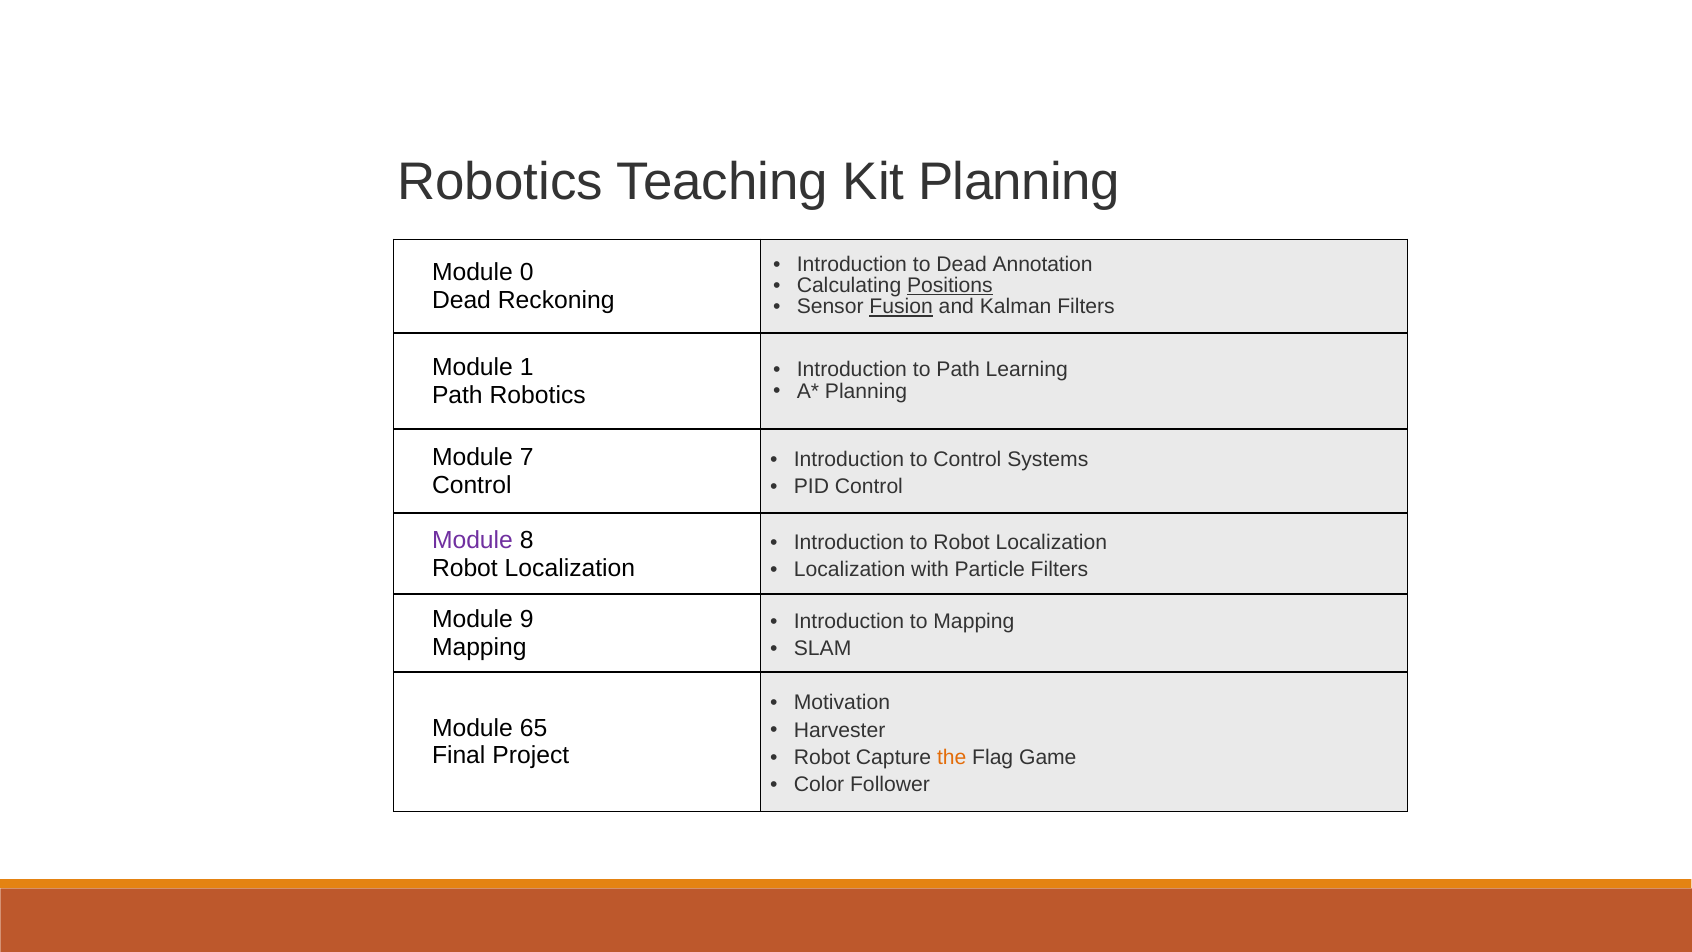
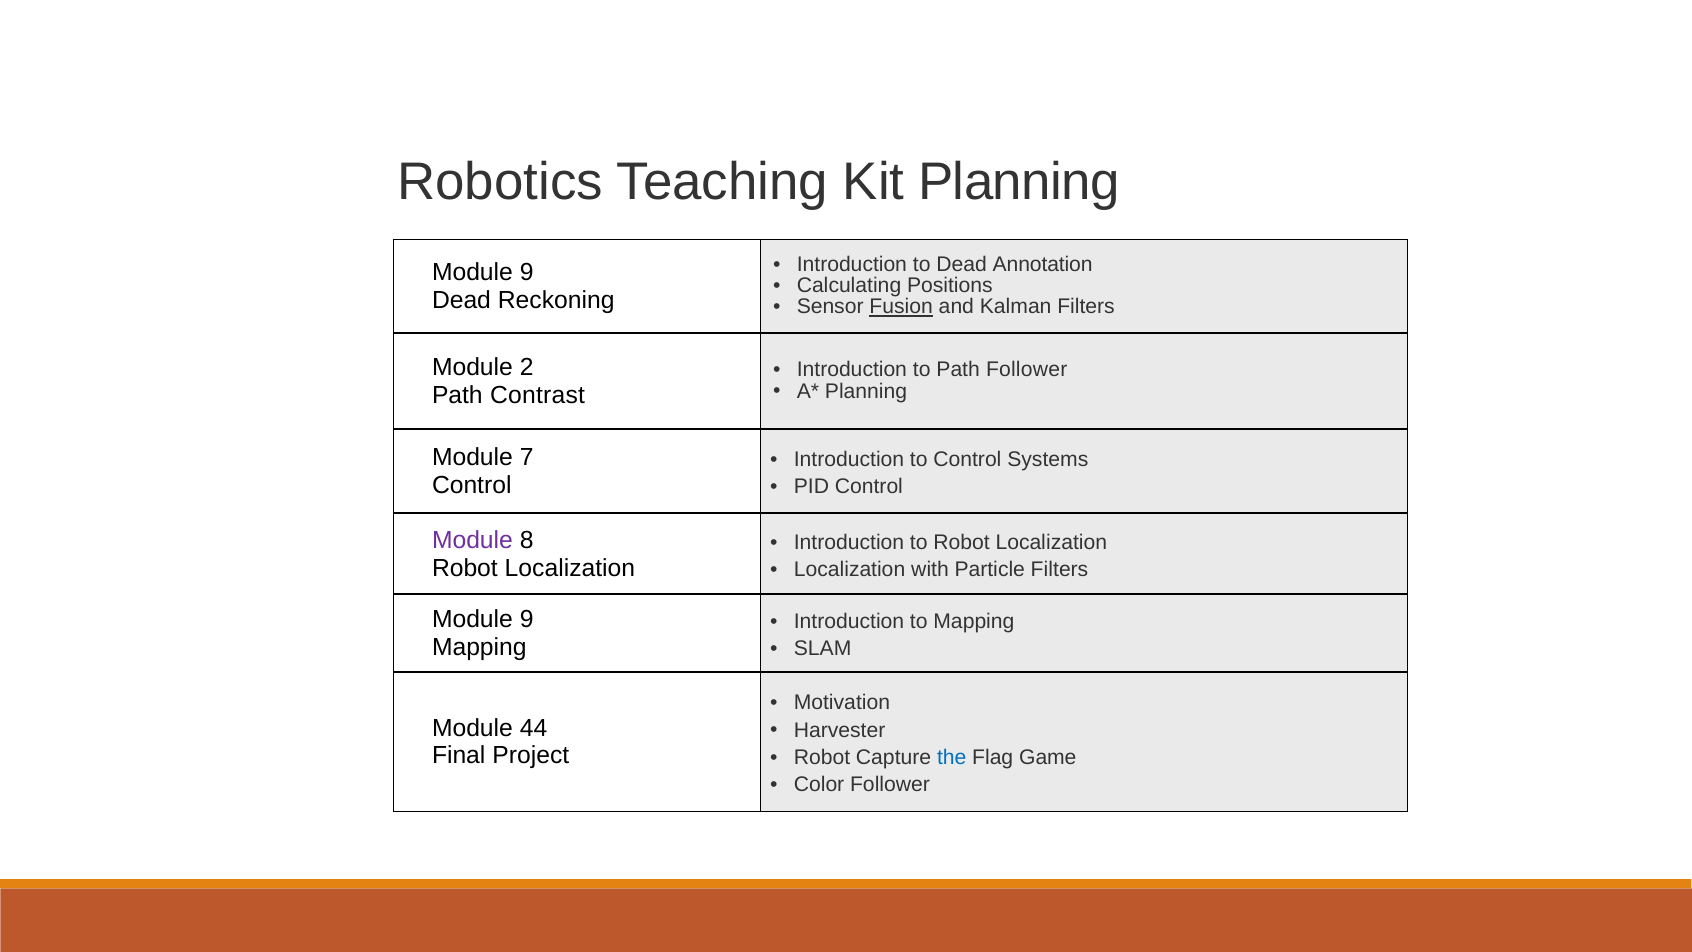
0: 0 -> 9 (527, 273)
Positions underline: present -> none (950, 286)
1: 1 -> 2 (527, 367)
Path Learning: Learning -> Follower (1027, 370)
Path Robotics: Robotics -> Contrast (538, 395)
65: 65 -> 44 (534, 728)
the colour: orange -> blue (952, 757)
